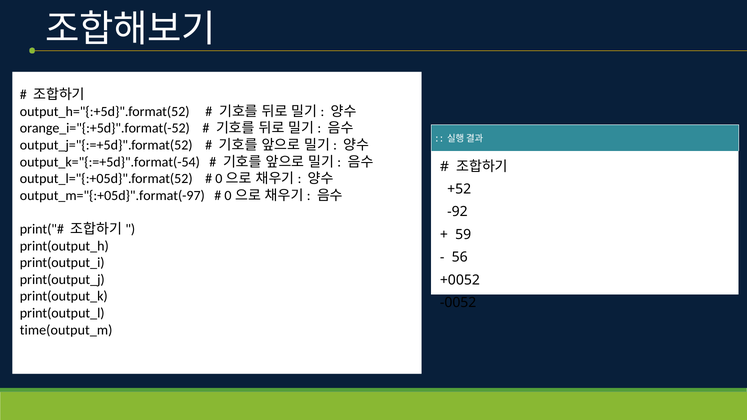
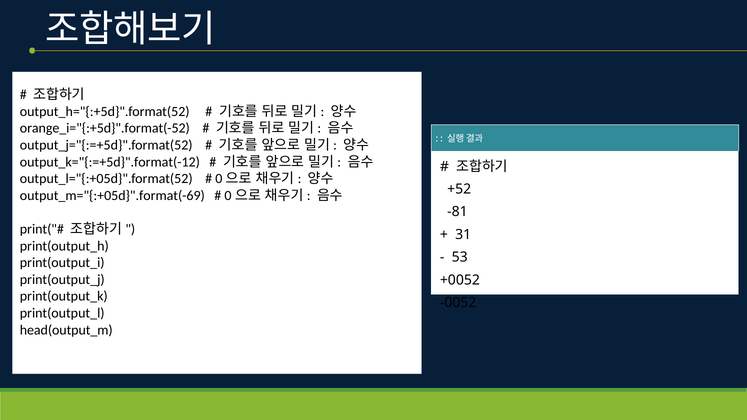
output_k="{:=+5d}".format(-54: output_k="{:=+5d}".format(-54 -> output_k="{:=+5d}".format(-12 (110, 162)
output_m="{:+05d}".format(-97: output_m="{:+05d}".format(-97 -> output_m="{:+05d}".format(-69 (112, 196)
-92: -92 -> -81 (457, 212)
59: 59 -> 31 (463, 235)
56: 56 -> 53 (460, 257)
time(output_m: time(output_m -> head(output_m (66, 330)
